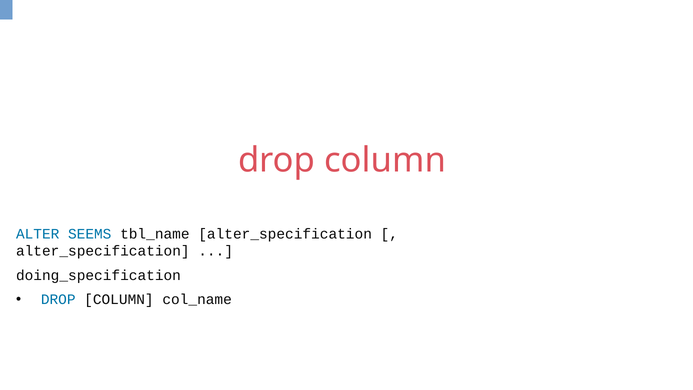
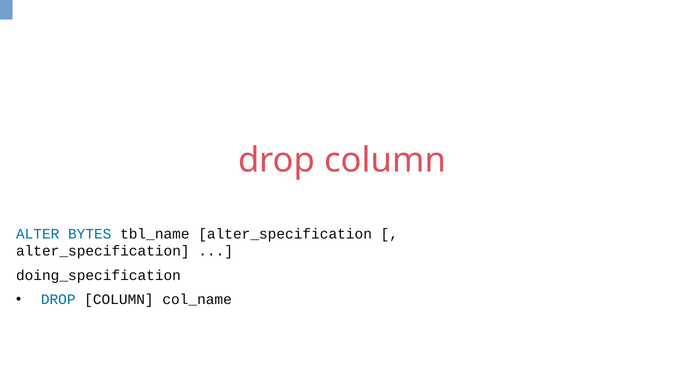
SEEMS: SEEMS -> BYTES (90, 234)
